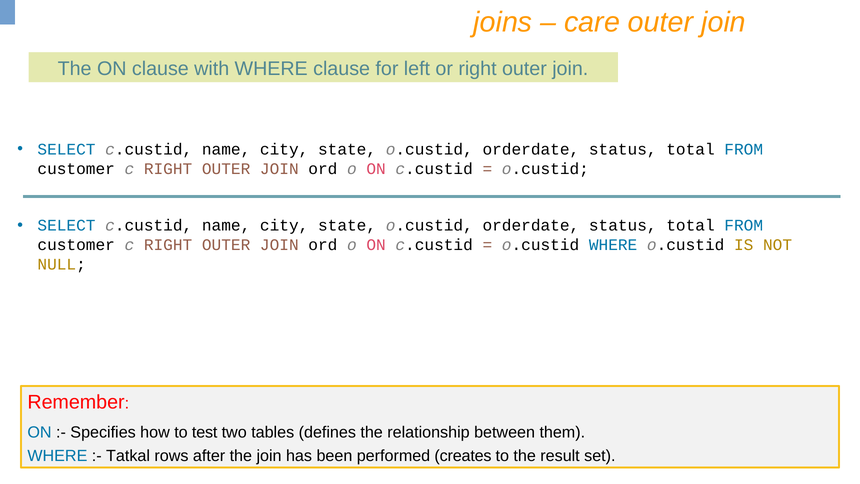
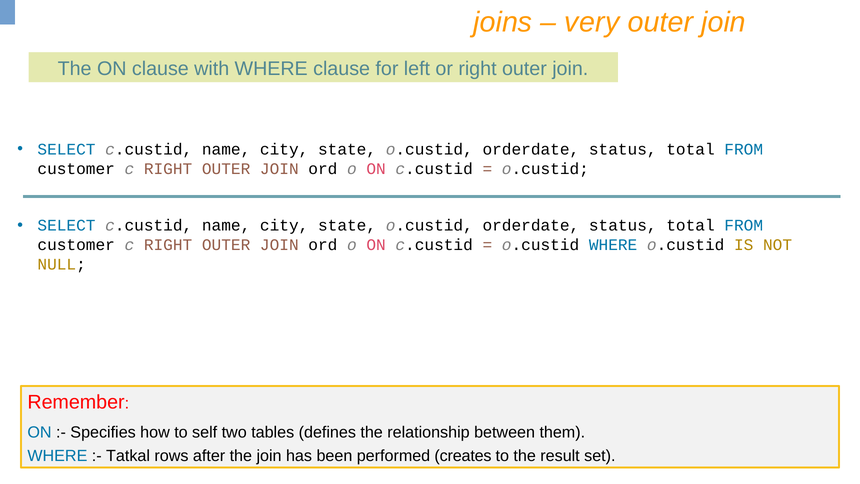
care: care -> very (592, 22)
test: test -> self (205, 432)
